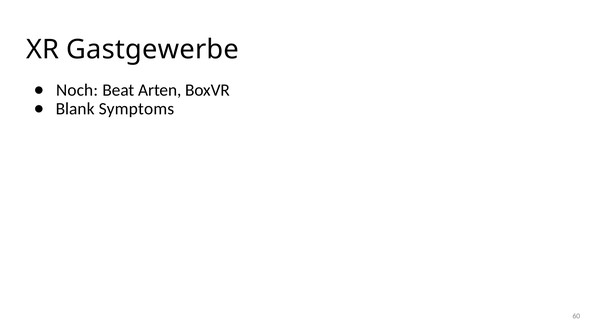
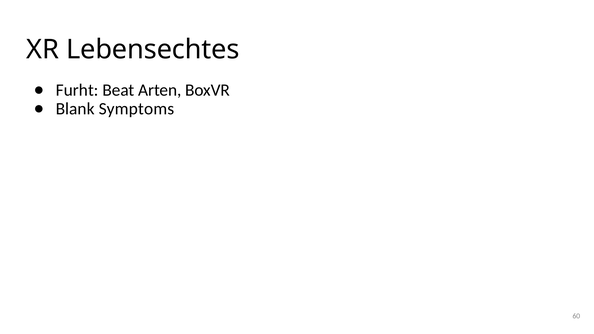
Gastgewerbe: Gastgewerbe -> Lebensechtes (153, 49)
Noch: Noch -> Furht (77, 90)
